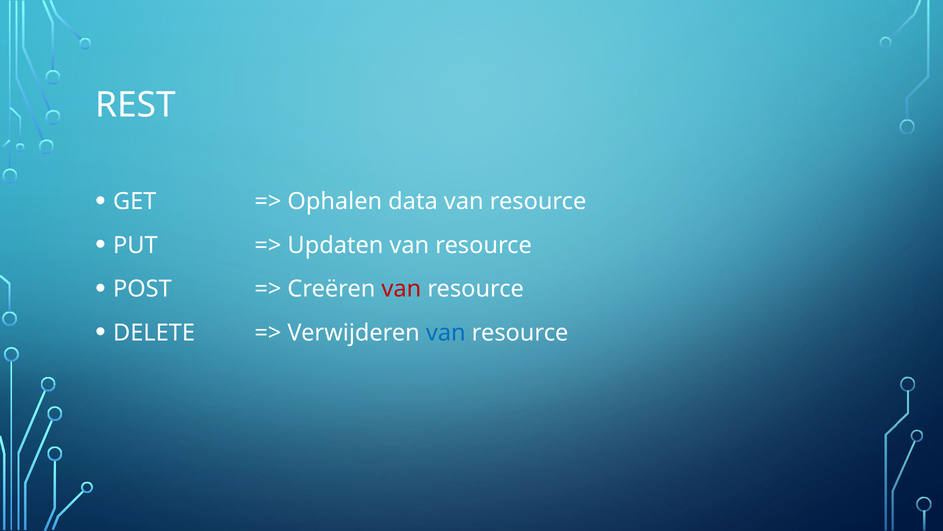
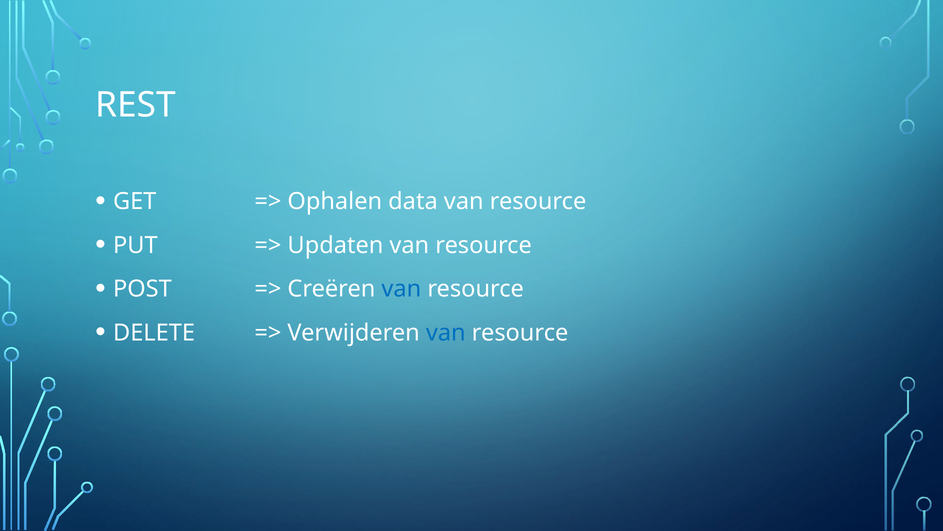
van colour: red -> blue (401, 289)
